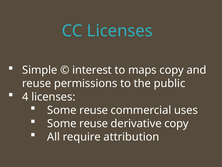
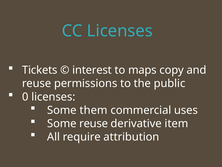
Simple: Simple -> Tickets (40, 70)
4: 4 -> 0 (25, 97)
reuse: reuse -> them (94, 110)
derivative copy: copy -> item (176, 123)
